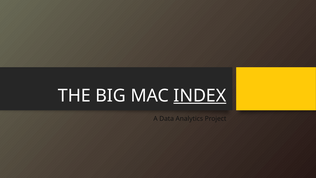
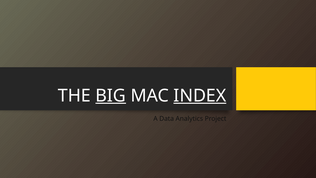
BIG underline: none -> present (111, 96)
